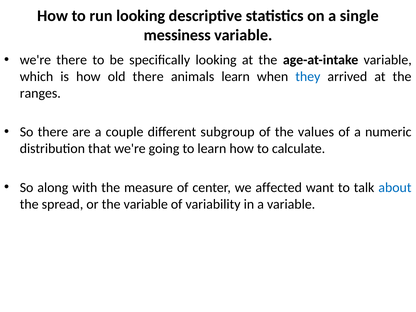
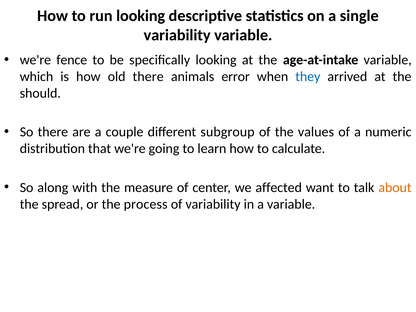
messiness: messiness -> variability (177, 35)
we're there: there -> fence (72, 60)
animals learn: learn -> error (236, 77)
ranges: ranges -> should (40, 93)
about colour: blue -> orange (395, 187)
the variable: variable -> process (146, 204)
